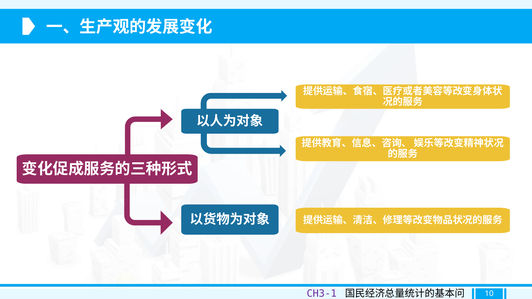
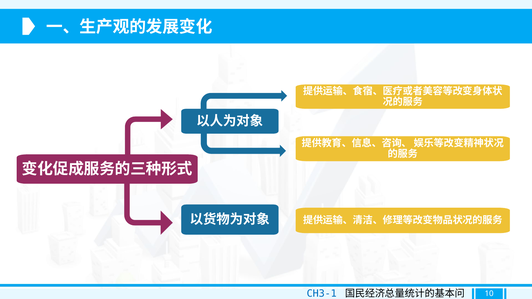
CH3-1 colour: purple -> blue (322, 294)
